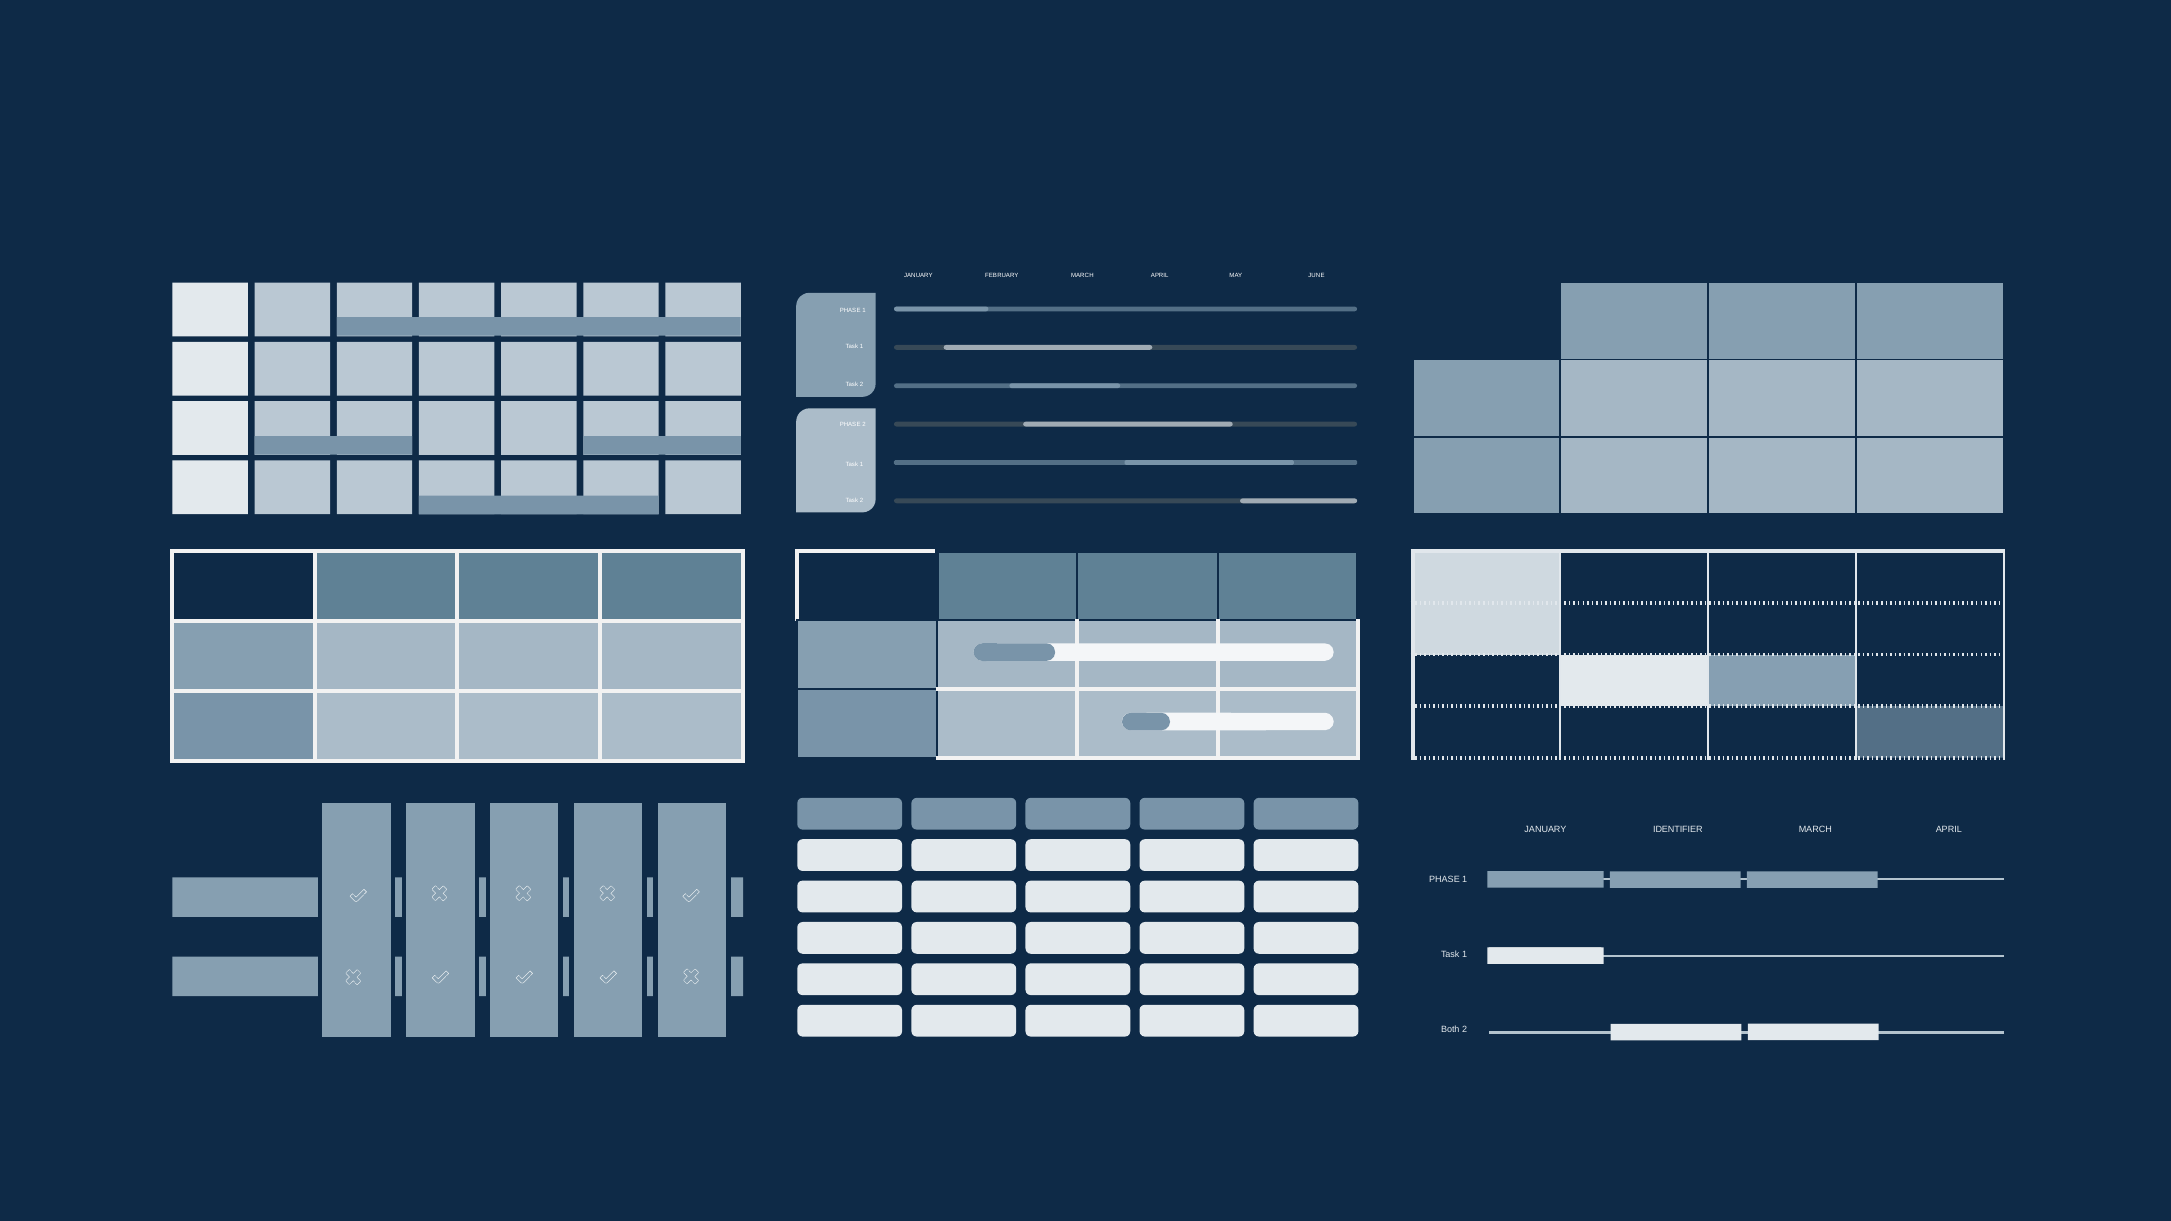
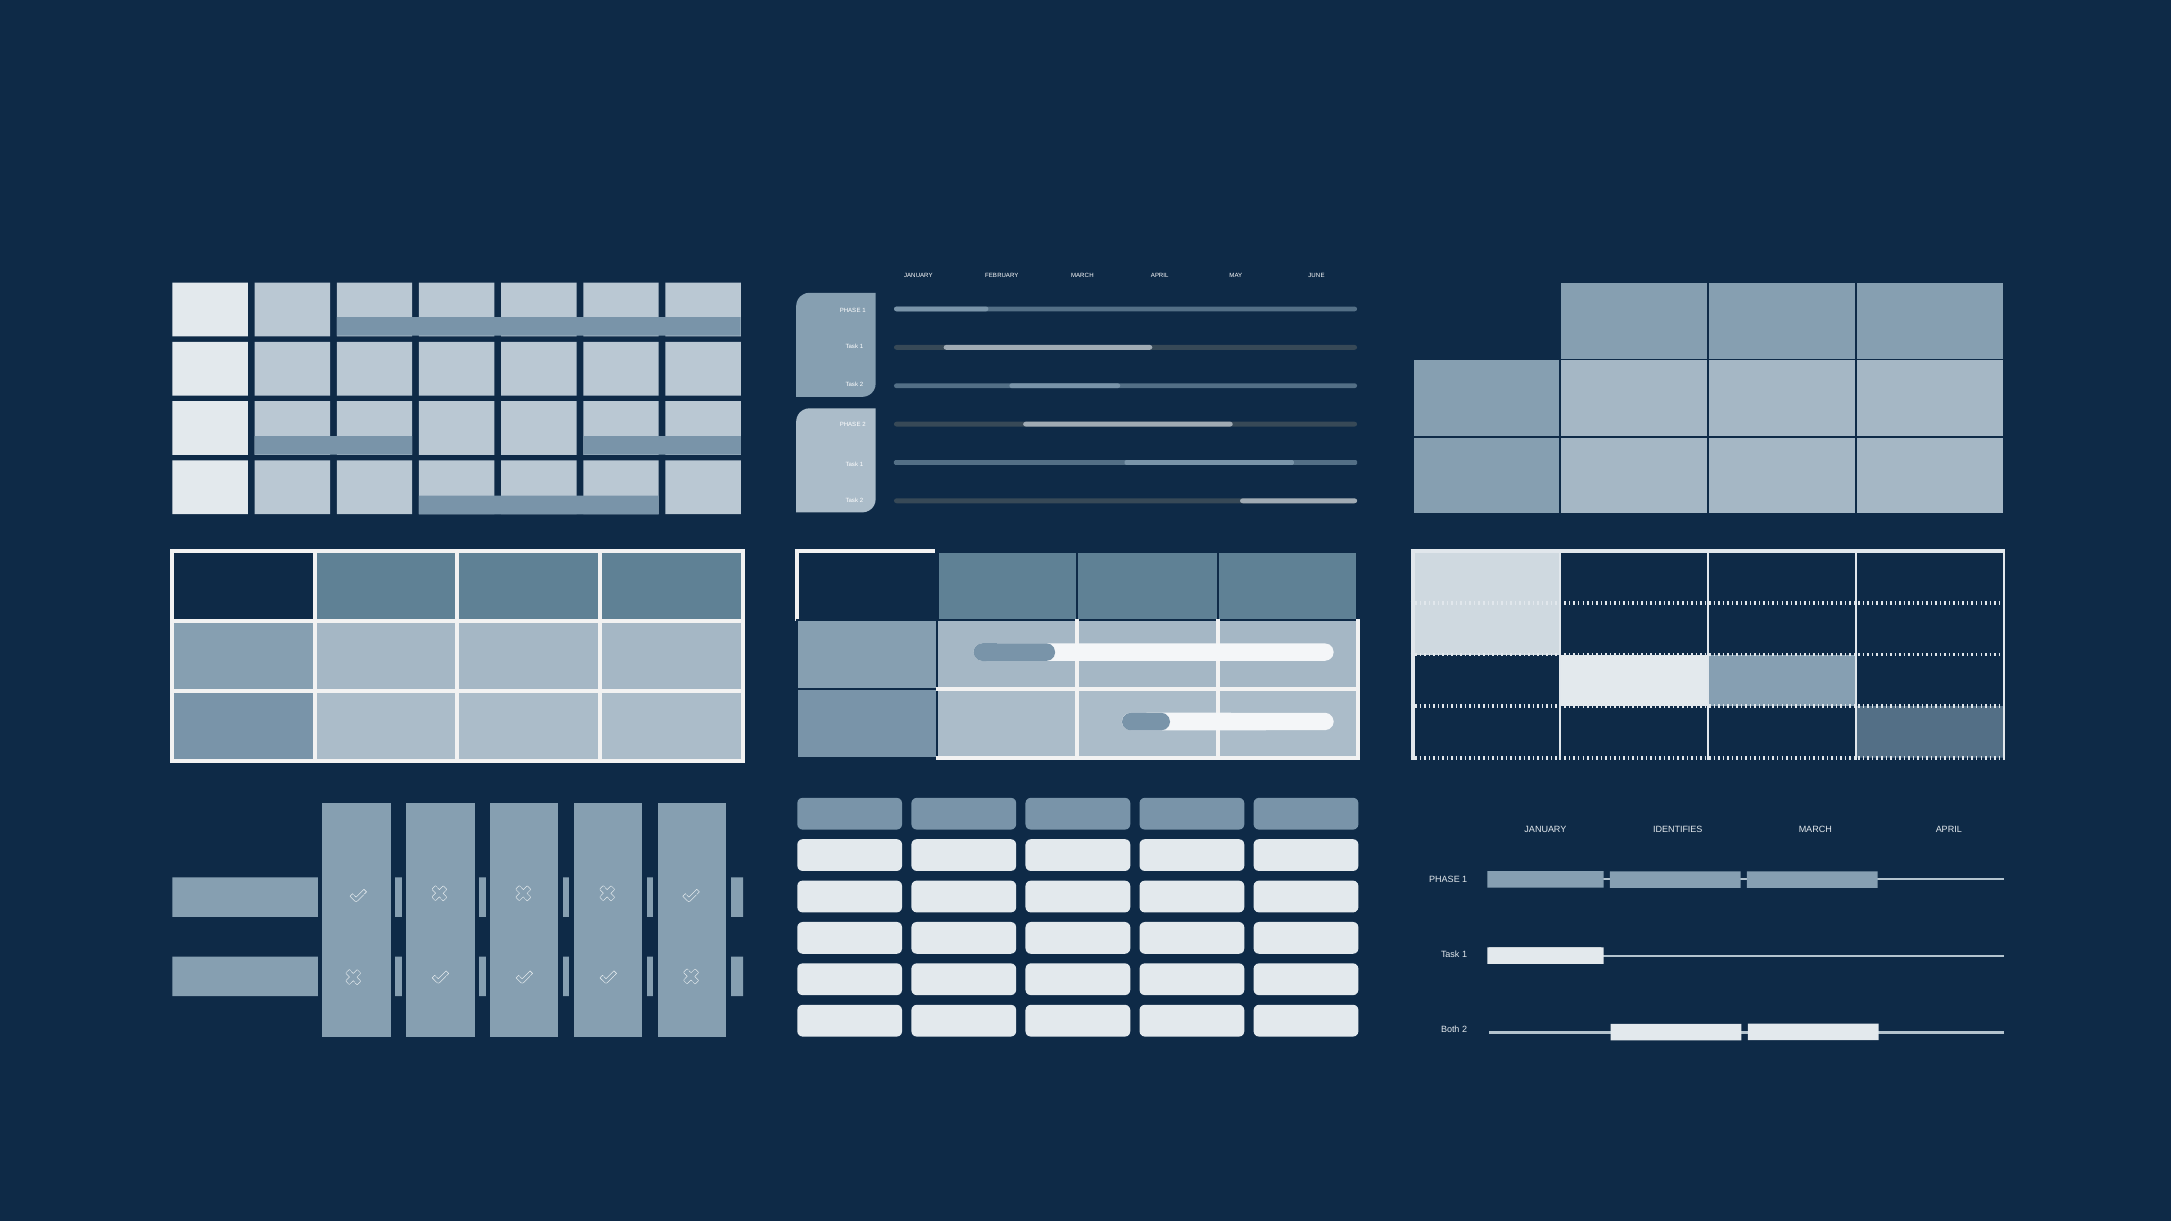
IDENTIFIER: IDENTIFIER -> IDENTIFIES (1678, 830)
